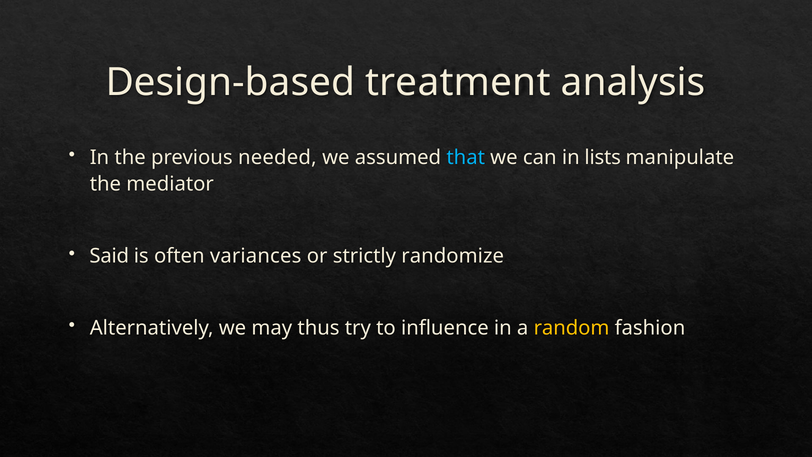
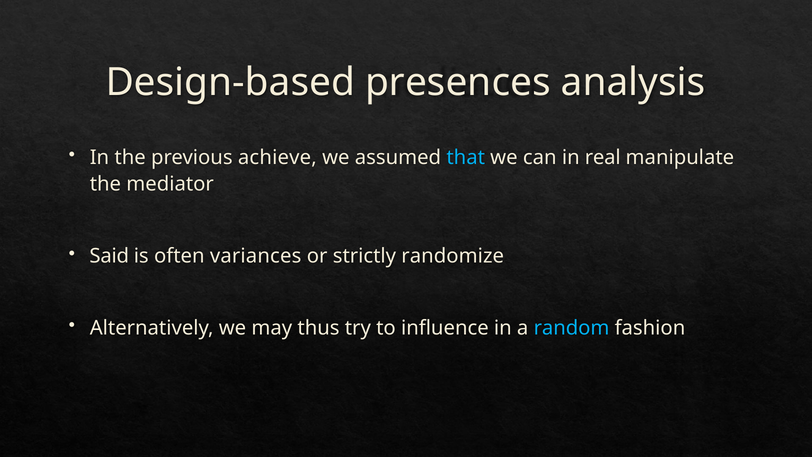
treatment: treatment -> presences (458, 82)
needed: needed -> achieve (277, 157)
lists: lists -> real (603, 157)
random colour: yellow -> light blue (572, 328)
